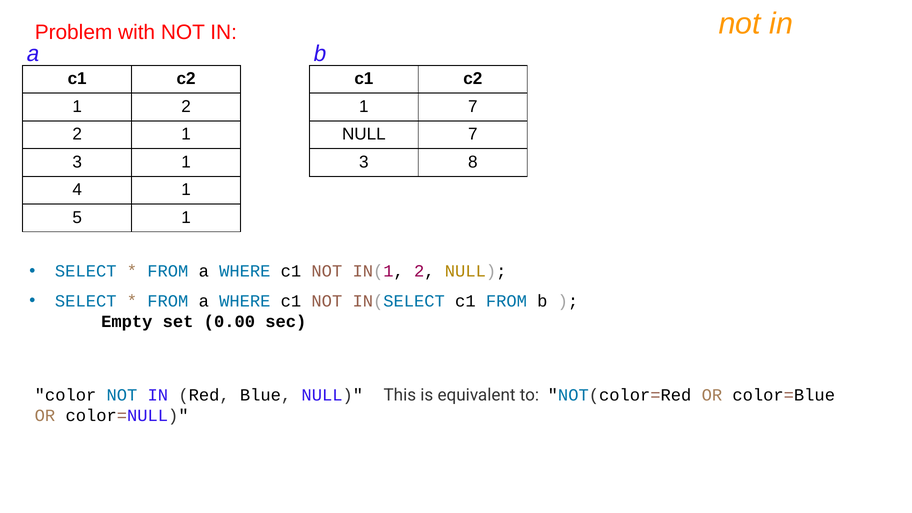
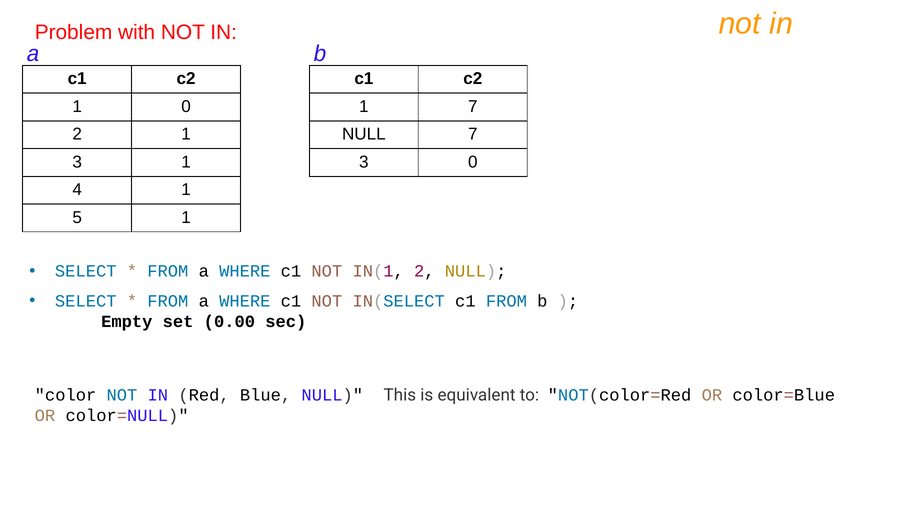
1 2: 2 -> 0 (186, 106)
3 8: 8 -> 0 (473, 162)
